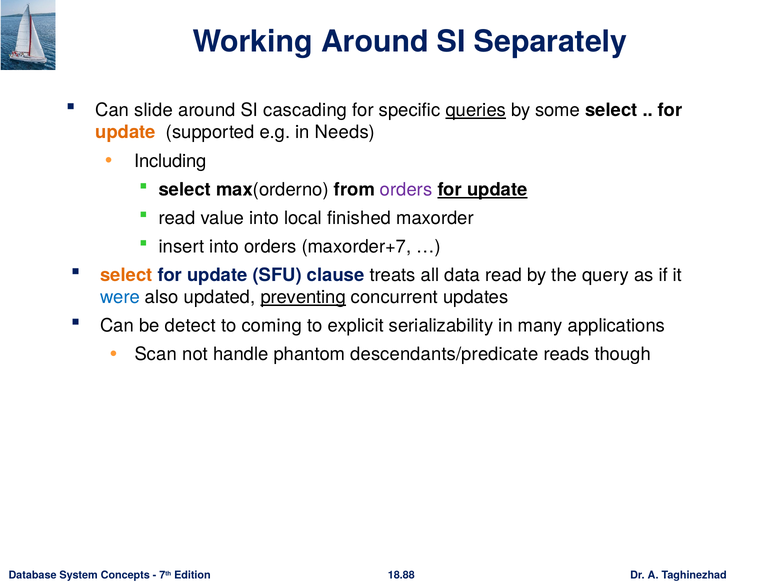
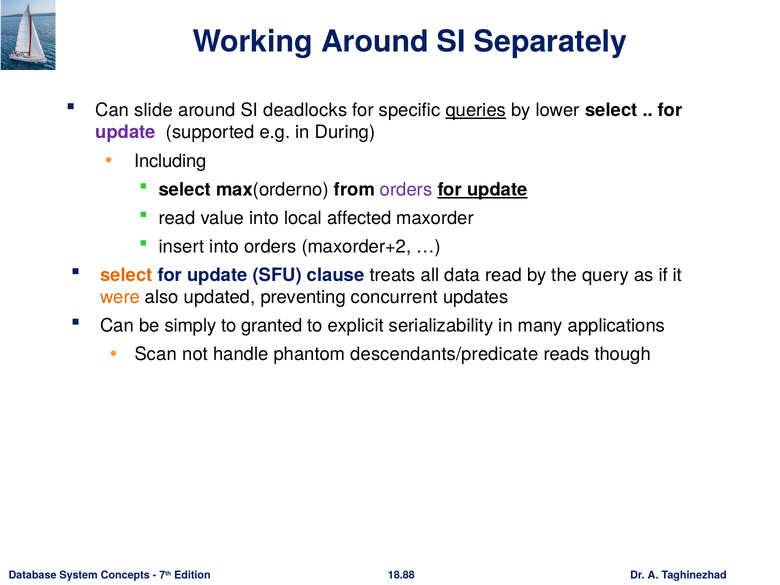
cascading: cascading -> deadlocks (305, 110)
some: some -> lower (558, 110)
update colour: orange -> purple (126, 132)
Needs: Needs -> During (345, 132)
finished: finished -> affected (359, 218)
maxorder+7: maxorder+7 -> maxorder+2 (356, 247)
were colour: blue -> orange (120, 297)
preventing underline: present -> none (303, 297)
detect: detect -> simply (191, 326)
coming: coming -> granted (272, 326)
